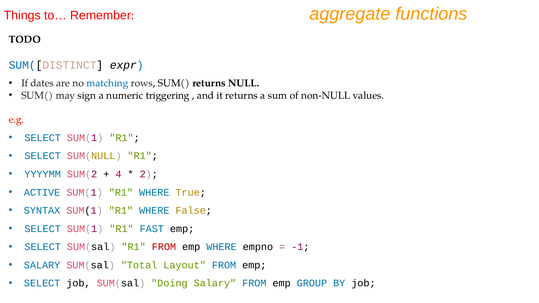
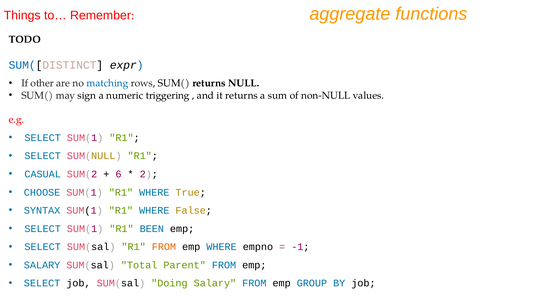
dates: dates -> other (42, 83)
YYYYMM: YYYYMM -> CASUAL (43, 174)
4: 4 -> 6 (118, 174)
ACTIVE: ACTIVE -> CHOOSE (42, 192)
FAST: FAST -> BEEN (152, 229)
FROM colour: red -> orange (164, 247)
Layout: Layout -> Parent (185, 265)
